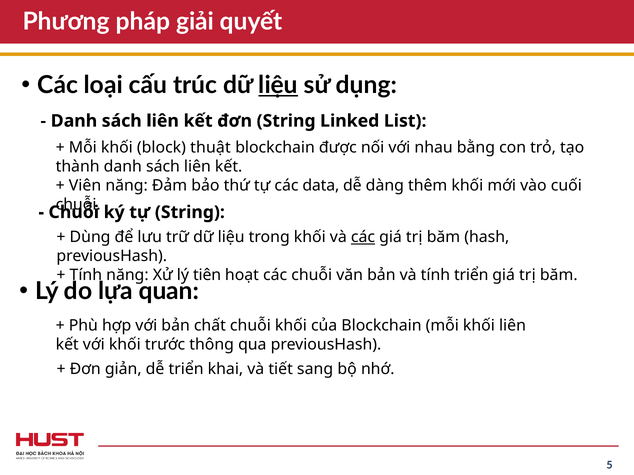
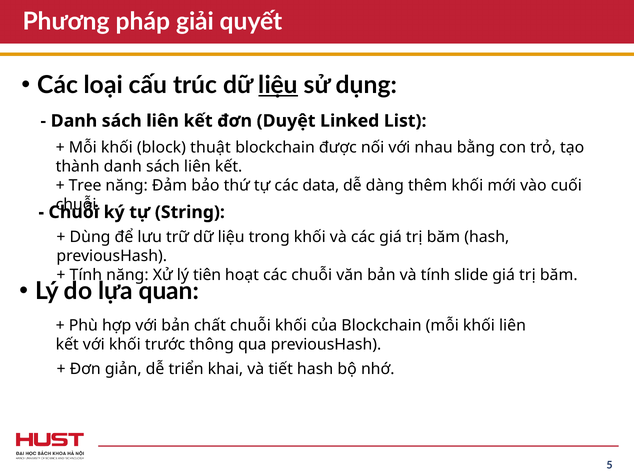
đơn String: String -> Duyệt (286, 121)
Viên: Viên -> Tree (85, 186)
các underline: present -> none (363, 237)
tính triển: triển -> slide (471, 276)
tiết sang: sang -> hash (315, 369)
